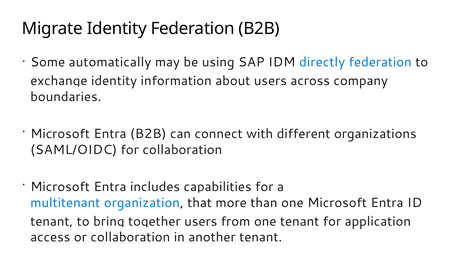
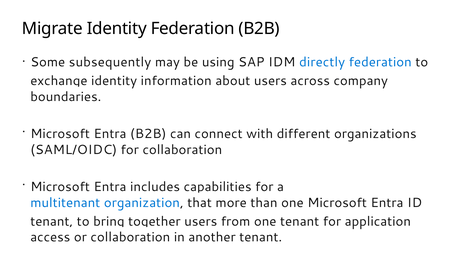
automatically: automatically -> subsequently (110, 62)
